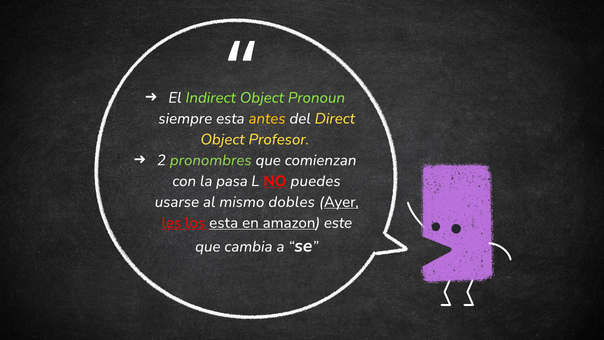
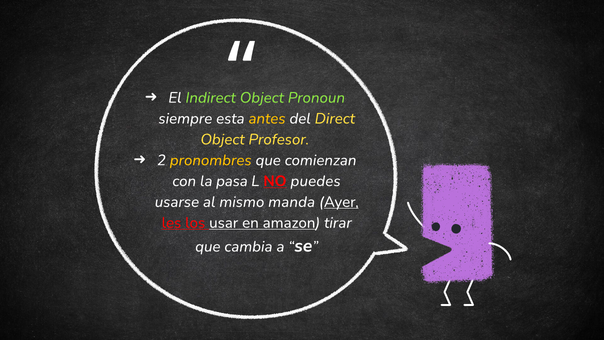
pronombres colour: light green -> yellow (211, 160)
dobles: dobles -> manda (292, 202)
los esta: esta -> usar (224, 223)
este: este -> tirar (338, 223)
